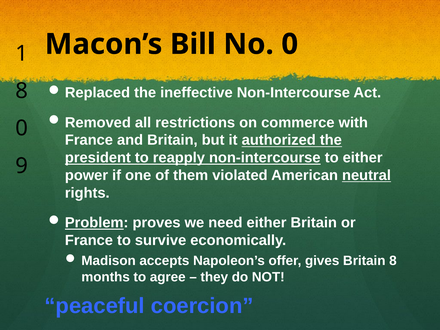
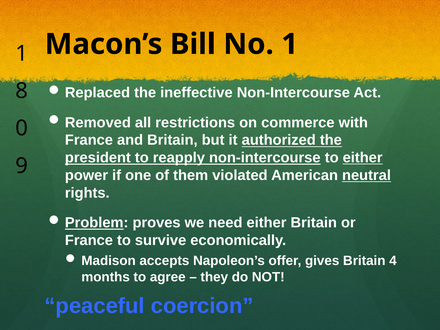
No 0: 0 -> 1 (290, 44)
either underline: none -> present (363, 158)
Britain 8: 8 -> 4 (393, 261)
